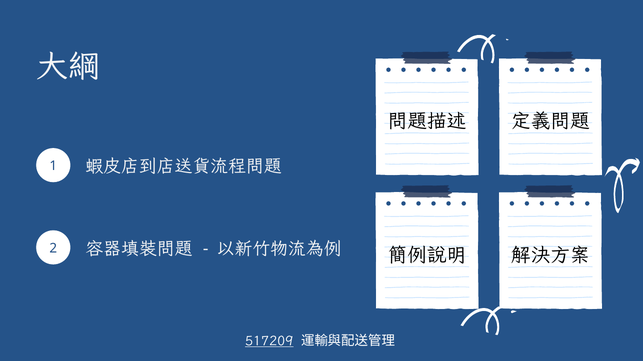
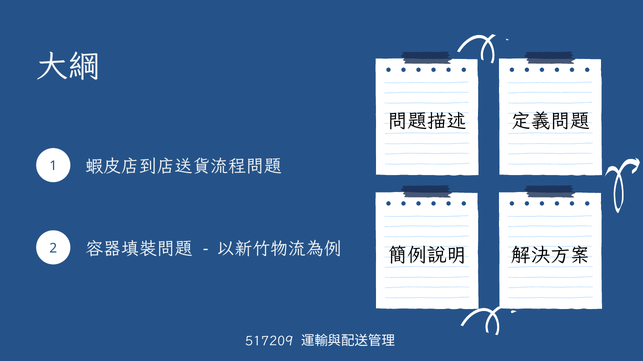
517209 underline: present -> none (269, 342)
